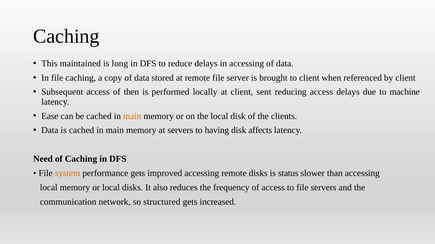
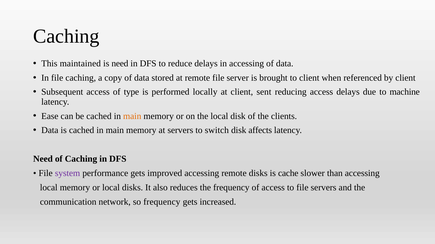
is long: long -> need (120, 64)
then: then -> type (131, 92)
having: having -> switch (217, 131)
system colour: orange -> purple (68, 174)
status: status -> cache (288, 174)
so structured: structured -> frequency (162, 202)
